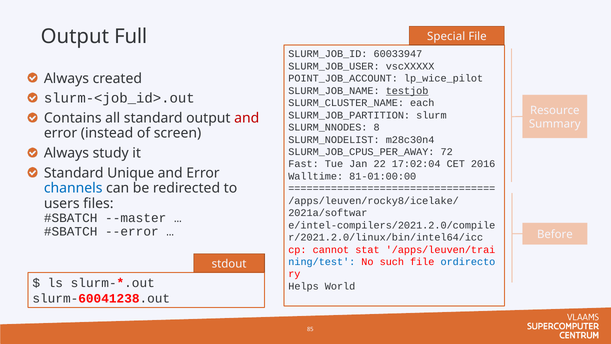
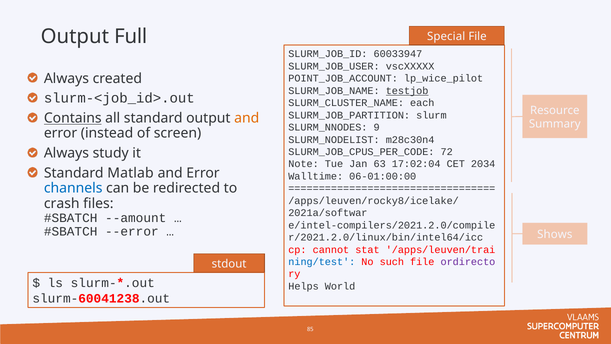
Contains underline: none -> present (73, 118)
and colour: red -> orange (247, 118)
8: 8 -> 9 (377, 127)
SLURM_JOB_CPUS_PER_AWAY: SLURM_JOB_CPUS_PER_AWAY -> SLURM_JOB_CPUS_PER_CODE (361, 152)
Fast: Fast -> Note (304, 164)
22: 22 -> 63 (380, 164)
2016: 2016 -> 2034 (483, 164)
Unique: Unique -> Matlab (131, 173)
81-01:00:00: 81-01:00:00 -> 06-01:00:00 (383, 176)
users: users -> crash (62, 203)
--master: --master -> --amount (136, 218)
Before: Before -> Shows (555, 234)
ordirecto colour: blue -> purple (468, 262)
